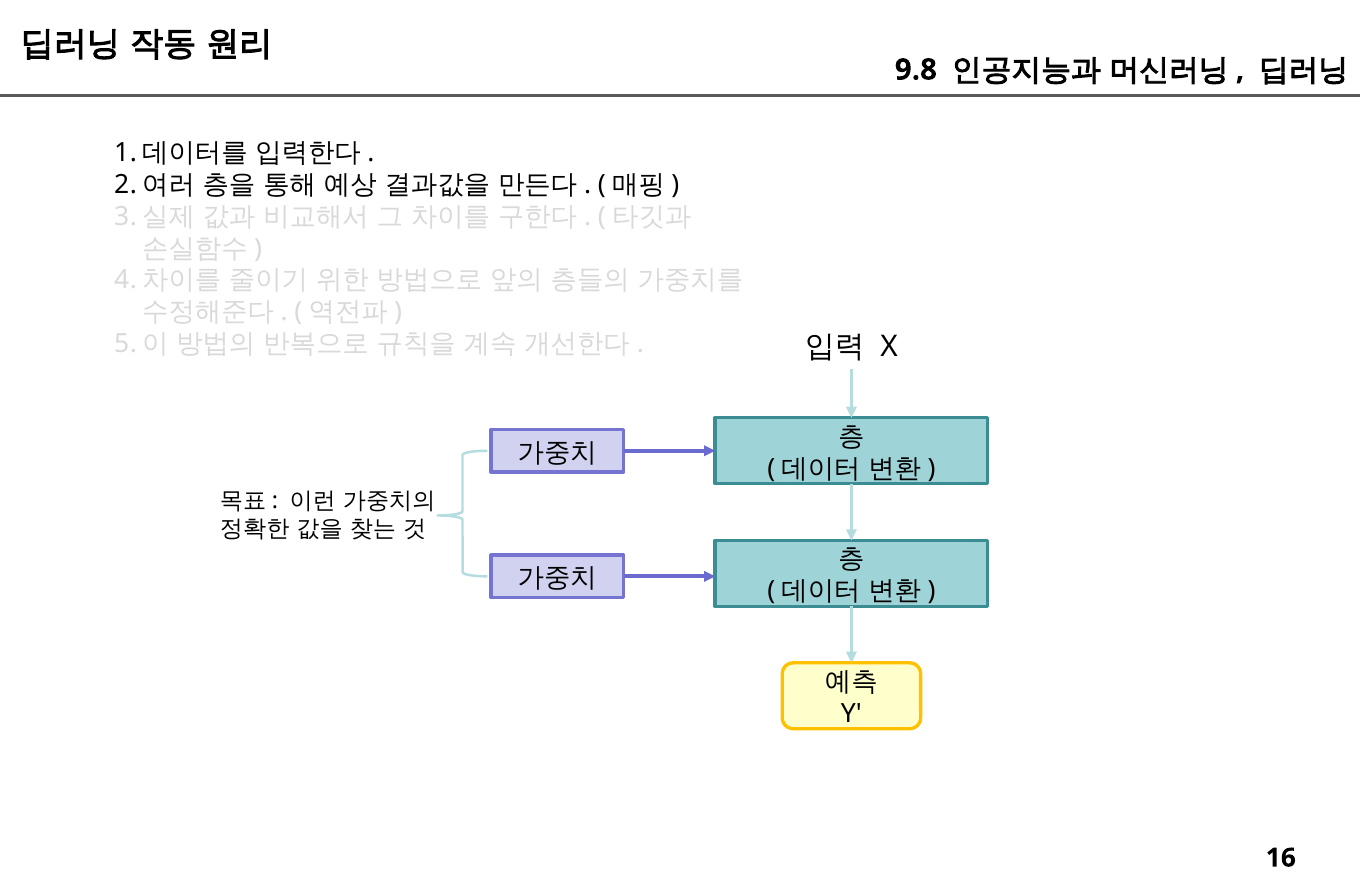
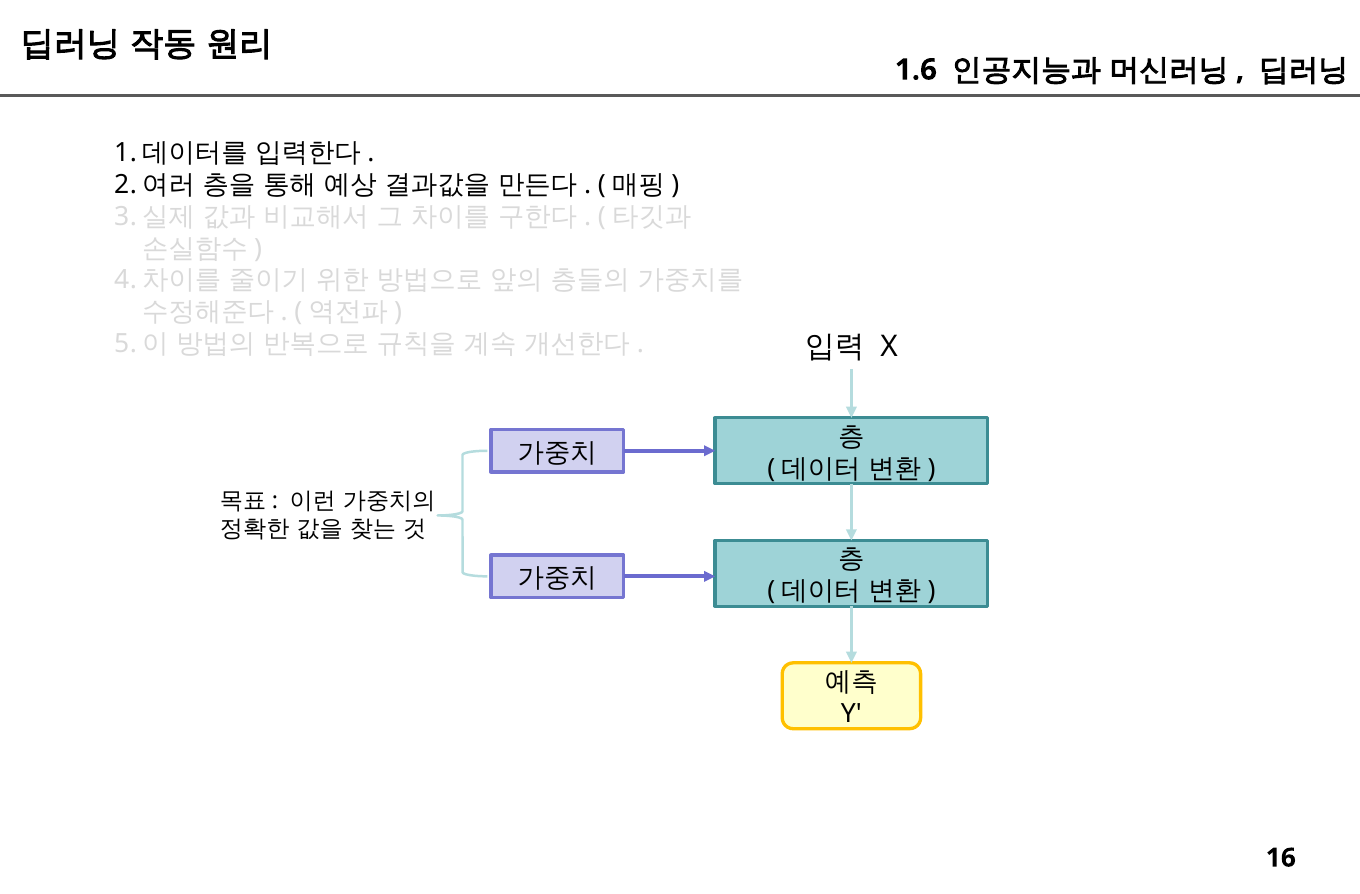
9.8: 9.8 -> 1.6 (916, 70)
